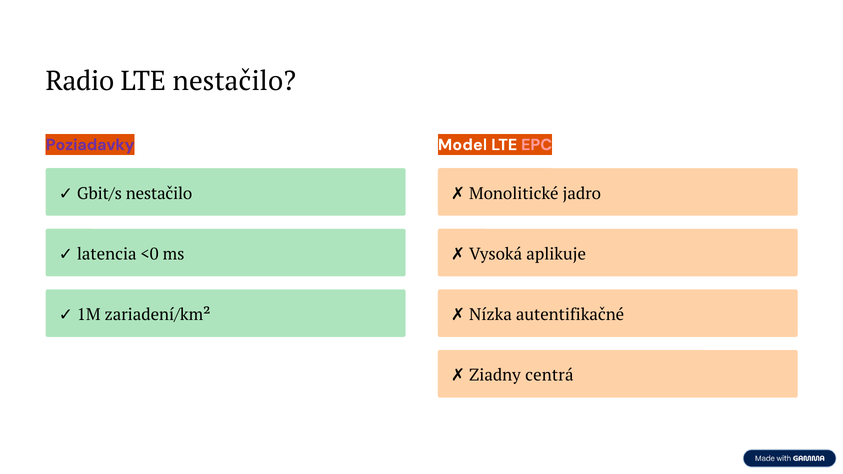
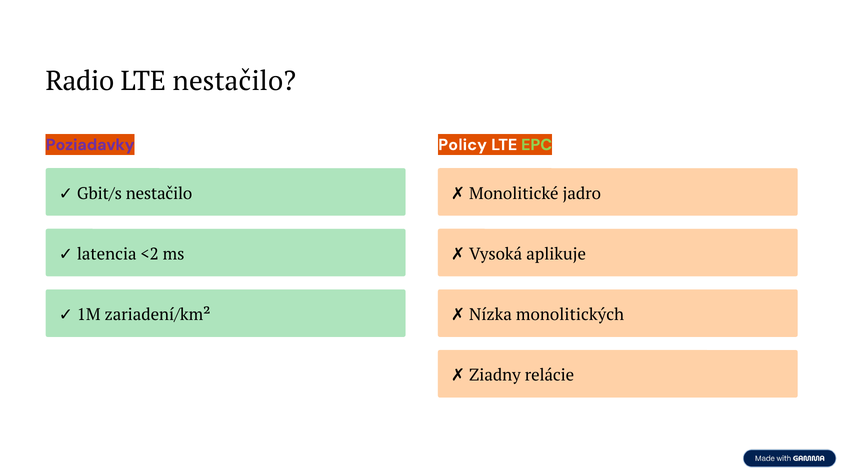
Model: Model -> Policy (463, 145)
EPC colour: pink -> light green (537, 145)
<0: <0 -> <2 (150, 254)
autentifikačné: autentifikačné -> monolitických (570, 315)
centrá: centrá -> relácie (549, 376)
